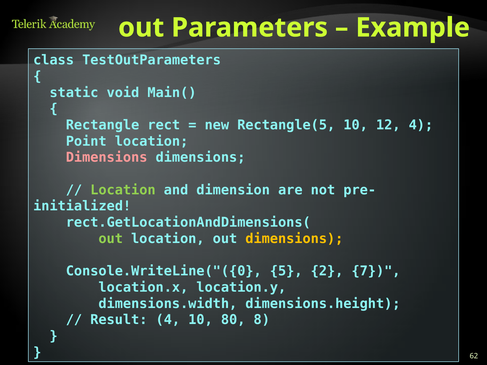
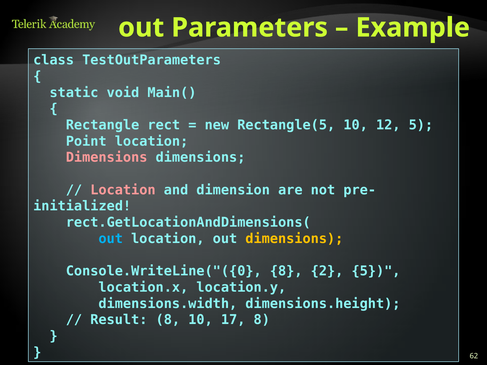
12 4: 4 -> 5 (421, 125)
Location colour: light green -> pink (123, 190)
out colour: light green -> light blue (111, 239)
Console.WriteLine("({0 5: 5 -> 8 (286, 271)
2 7: 7 -> 5 (376, 271)
Result 4: 4 -> 8 (168, 320)
80: 80 -> 17 (233, 320)
